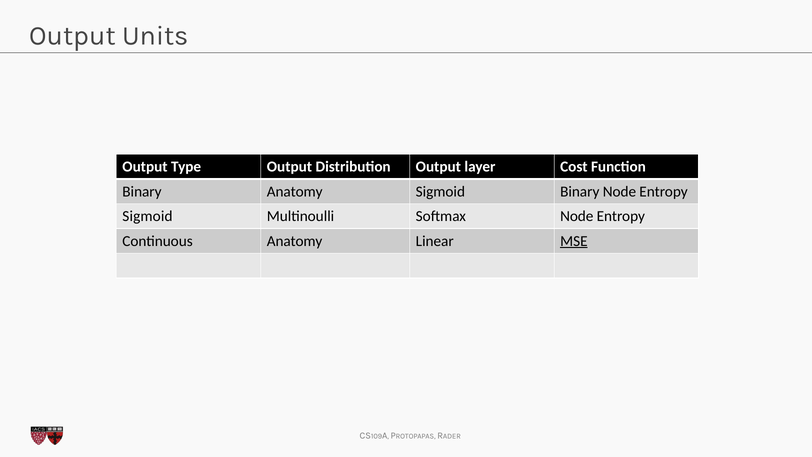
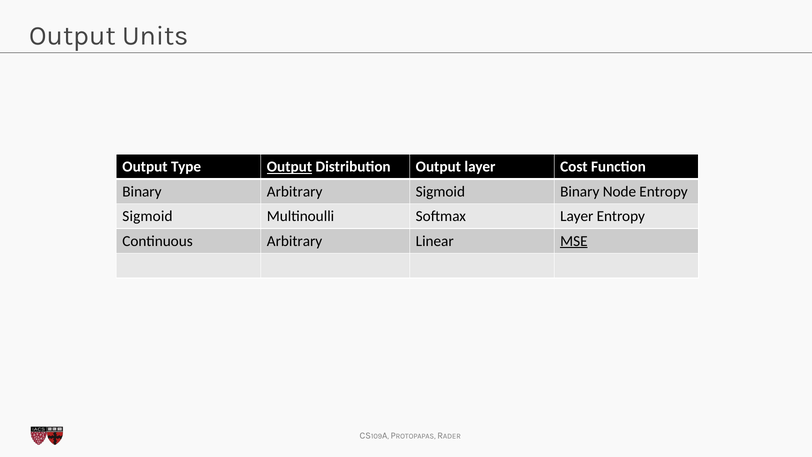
Output underline: none -> present (289, 167)
Binary Anatomy: Anatomy -> Arbitrary (295, 192)
Softmax Node: Node -> Layer (577, 216)
Continuous Anatomy: Anatomy -> Arbitrary (295, 241)
